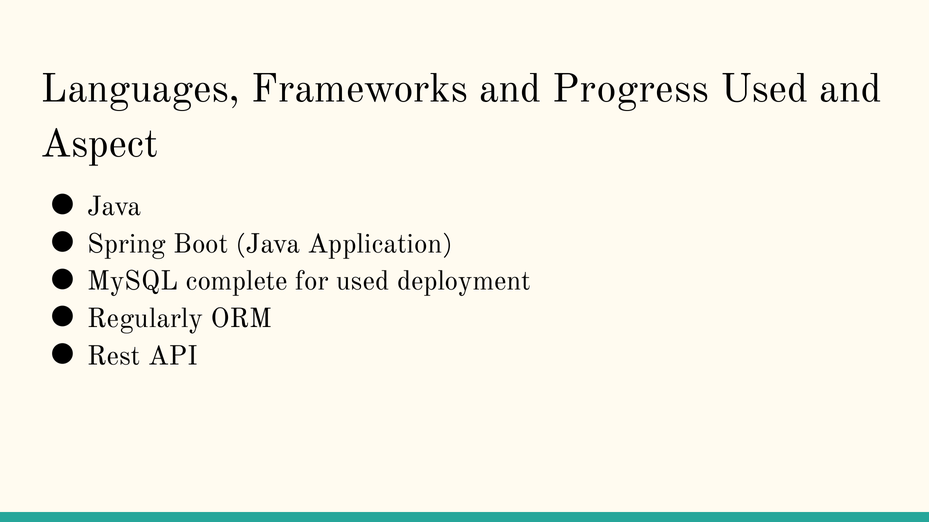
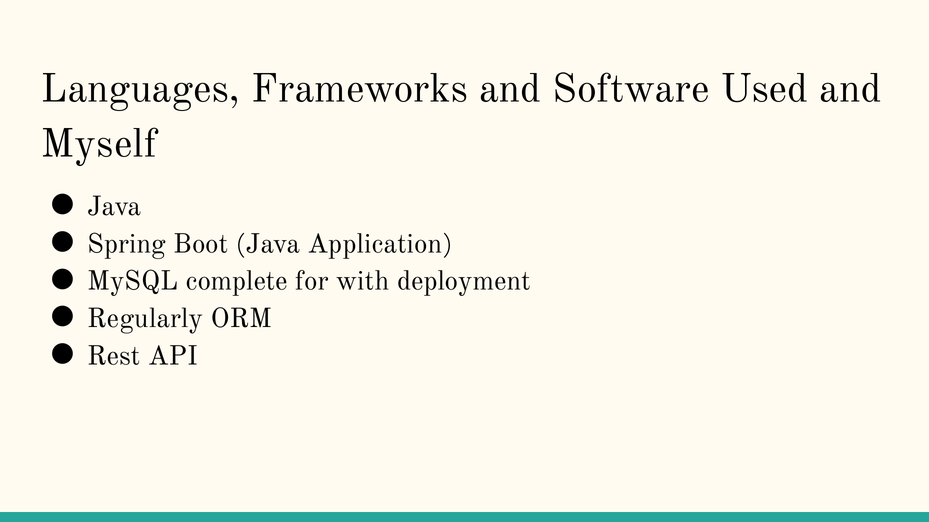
Progress: Progress -> Software (631, 88)
Aspect: Aspect -> Myself (99, 144)
for used: used -> with (363, 281)
